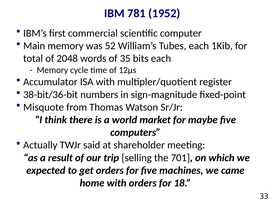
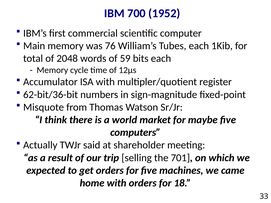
781: 781 -> 700 (137, 13)
52: 52 -> 76 (110, 46)
35: 35 -> 59 (125, 59)
38-bit/36-bit: 38-bit/36-bit -> 62-bit/36-bit (51, 95)
